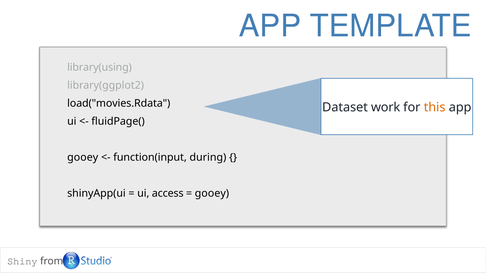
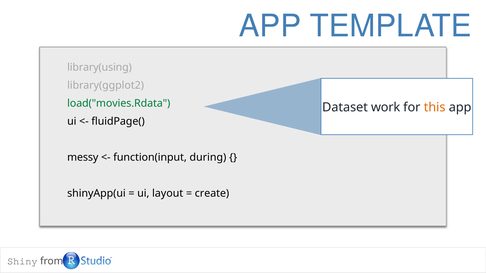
load("movies.Rdata colour: black -> green (119, 104)
gooey: gooey -> messy (83, 158)
access: access -> layout (168, 194)
gooey: gooey -> create (212, 194)
